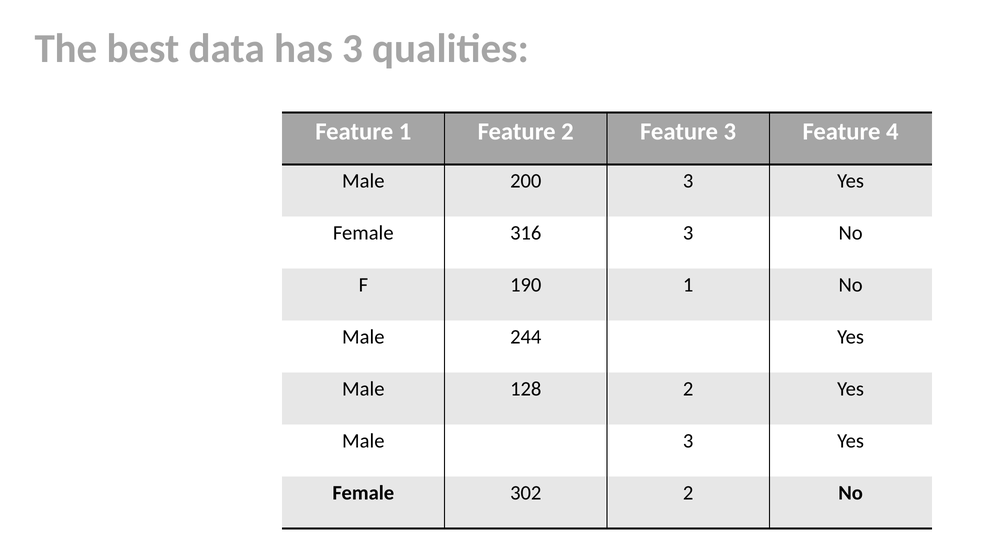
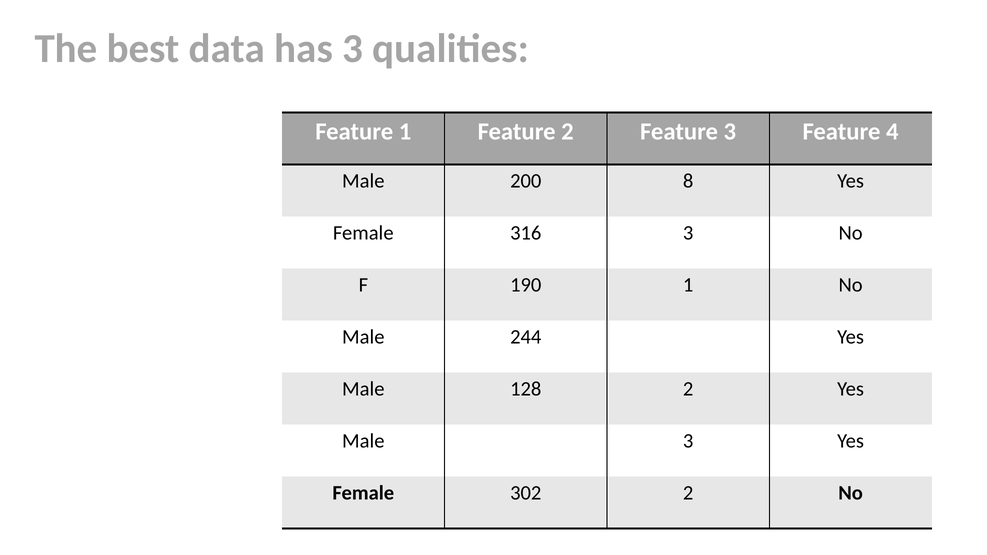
200 3: 3 -> 8 (688, 181)
